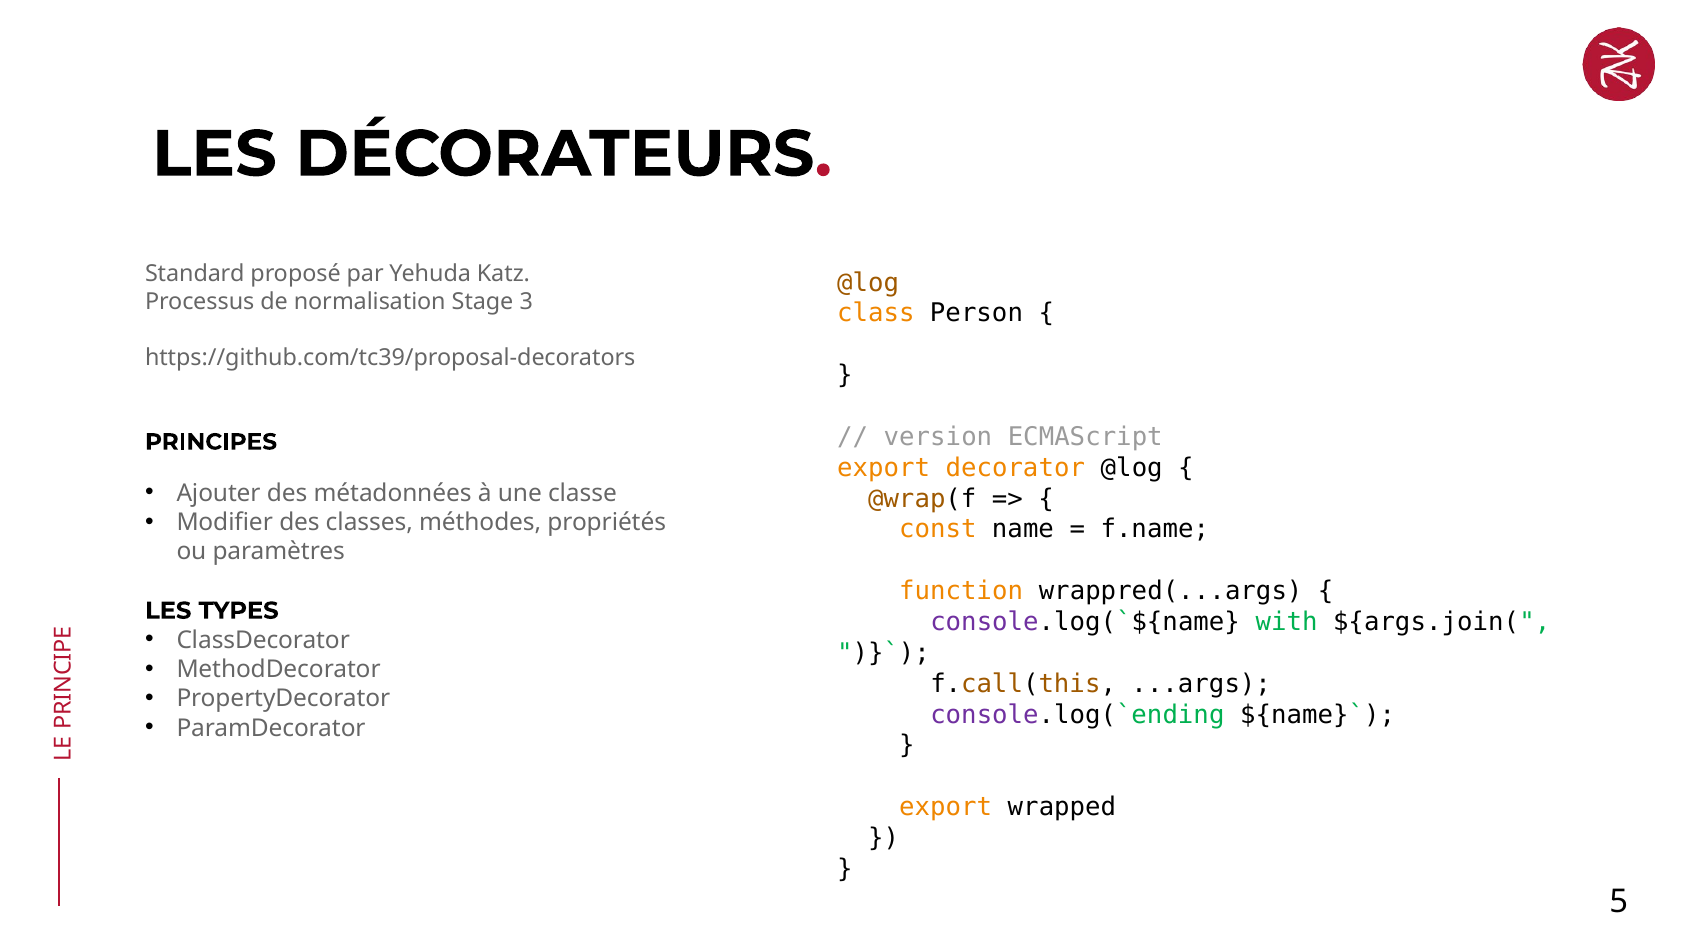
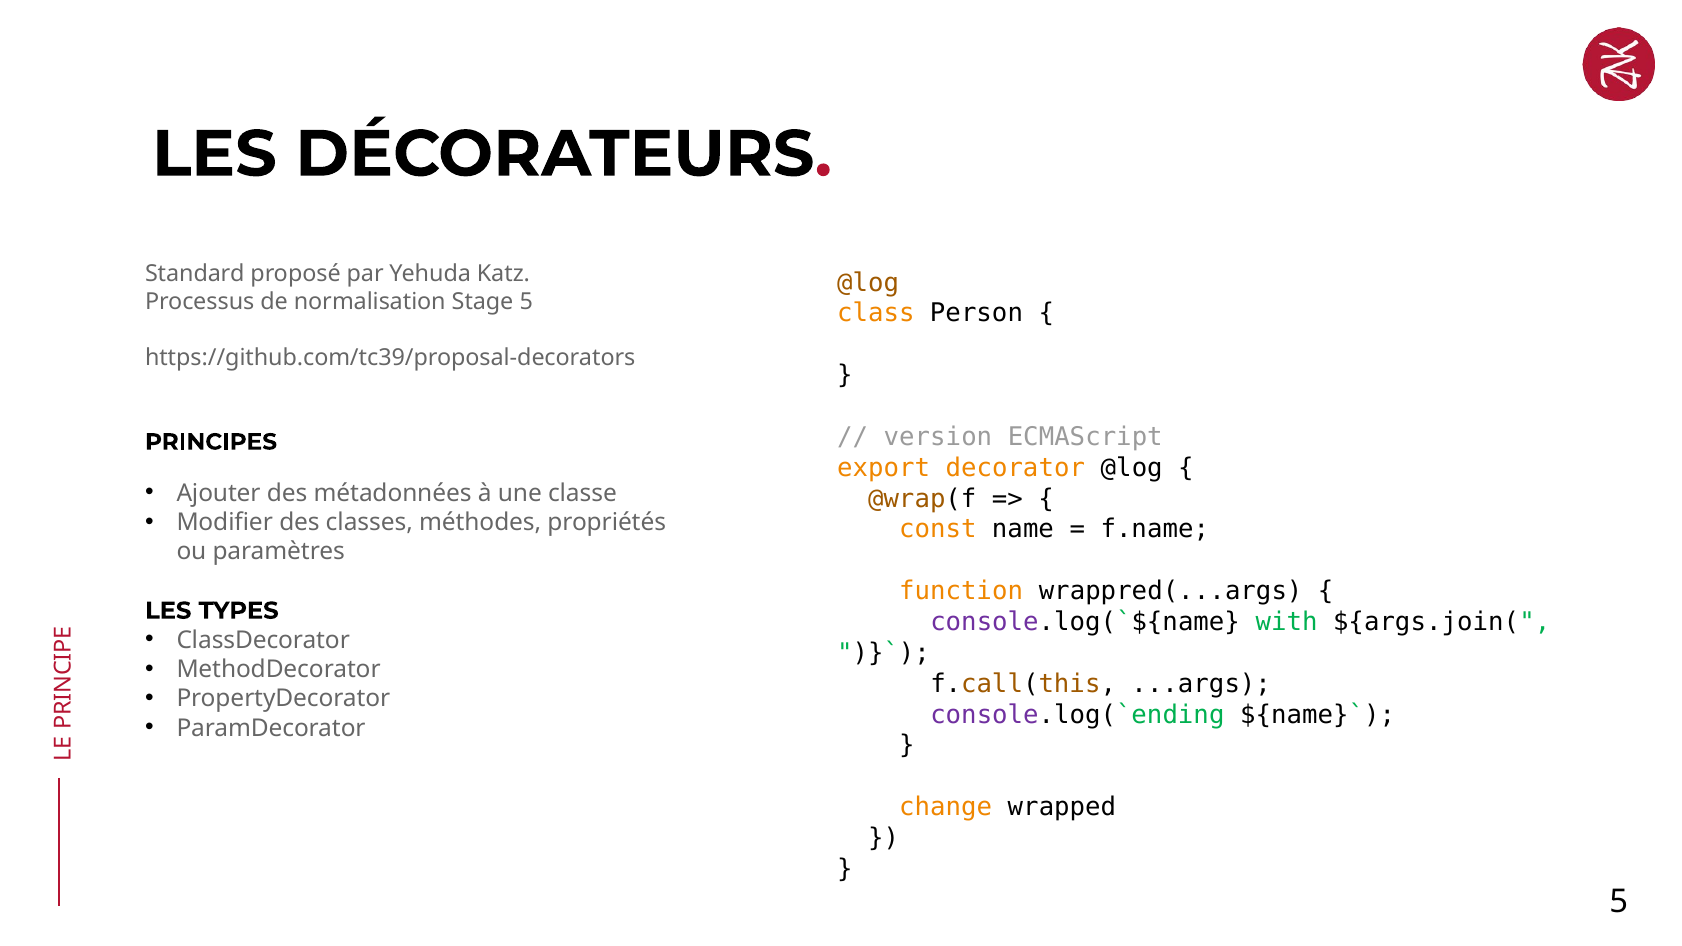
Stage 3: 3 -> 5 (526, 302)
export: export -> change (946, 807)
